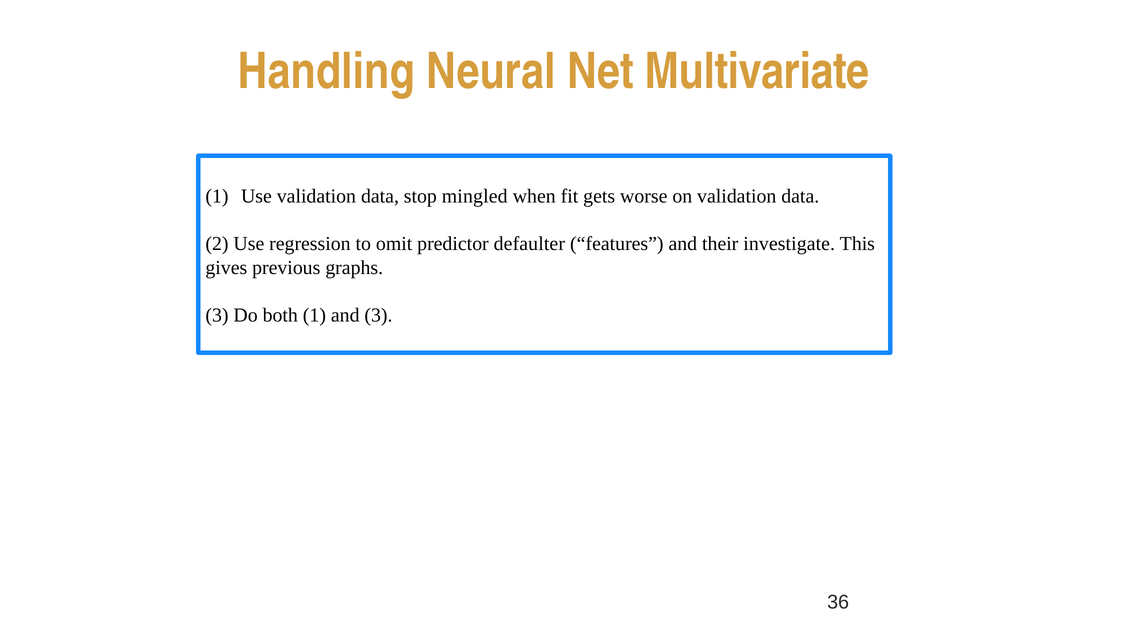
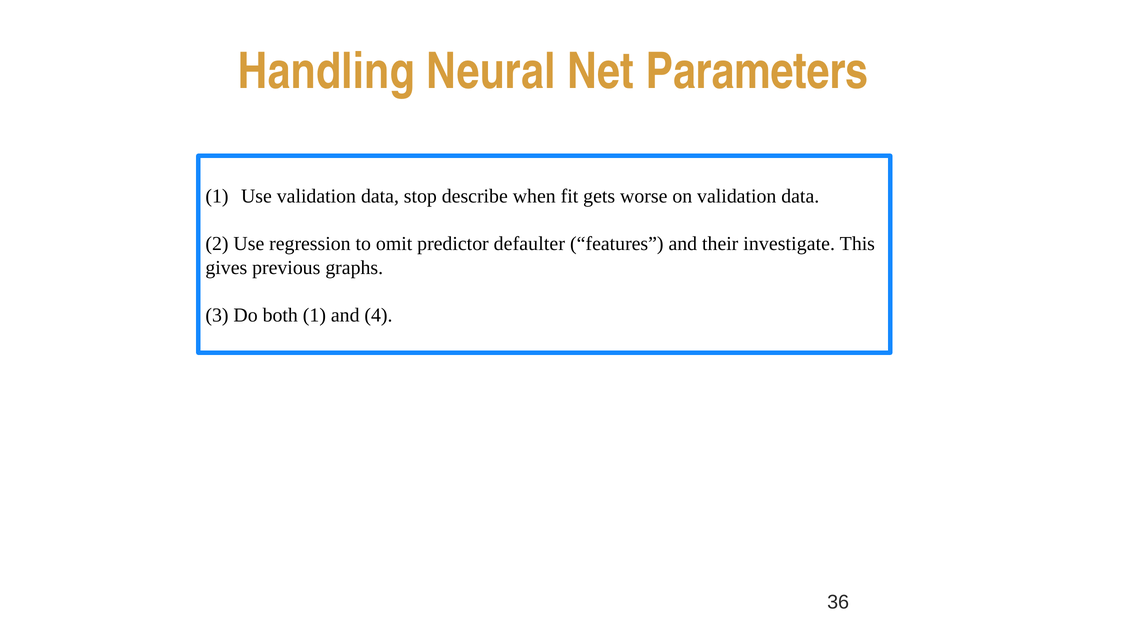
Multivariate: Multivariate -> Parameters (757, 72)
mingled: mingled -> describe (475, 196)
and 3: 3 -> 4 (378, 315)
